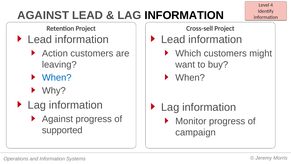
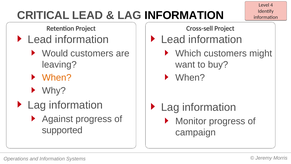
AGAINST: AGAINST -> CRITICAL (43, 15)
Action: Action -> Would (55, 53)
When colour: blue -> orange (57, 77)
